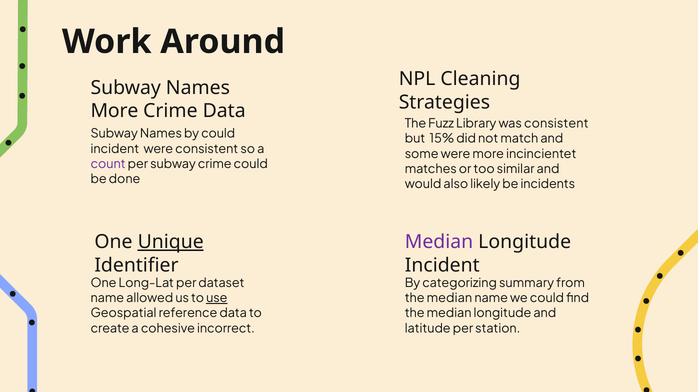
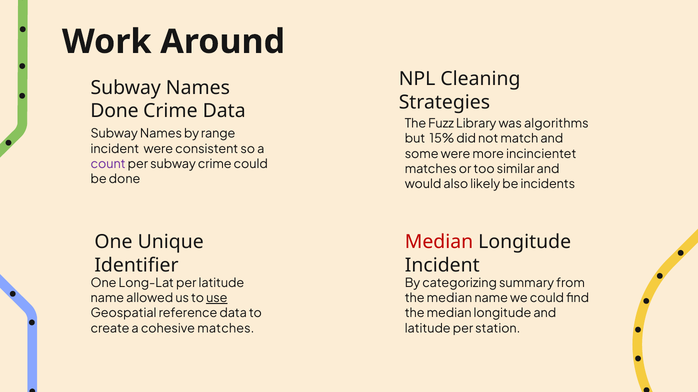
More: More -> Done (114, 111)
was consistent: consistent -> algorithms (556, 124)
by could: could -> range (218, 134)
Unique underline: present -> none (171, 242)
Median colour: purple -> red (439, 242)
per dataset: dataset -> latitude (221, 283)
cohesive incorrect: incorrect -> matches (226, 329)
